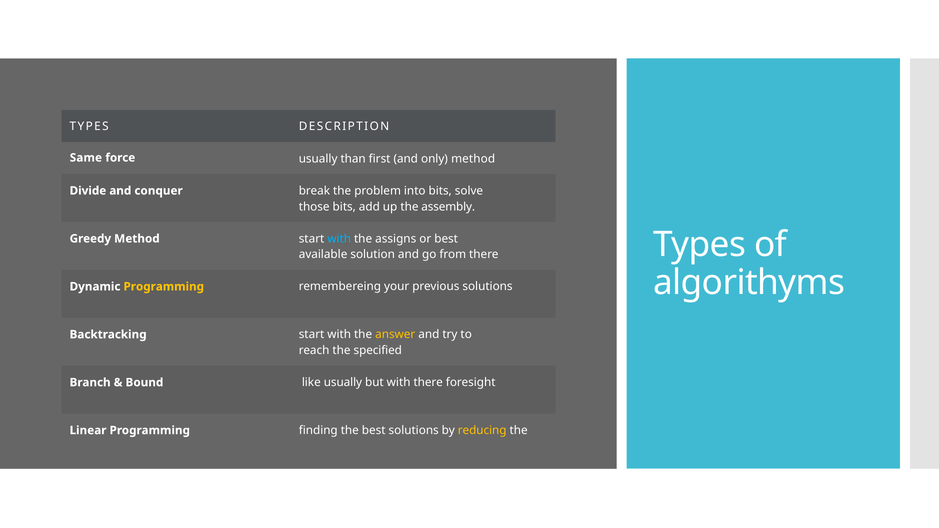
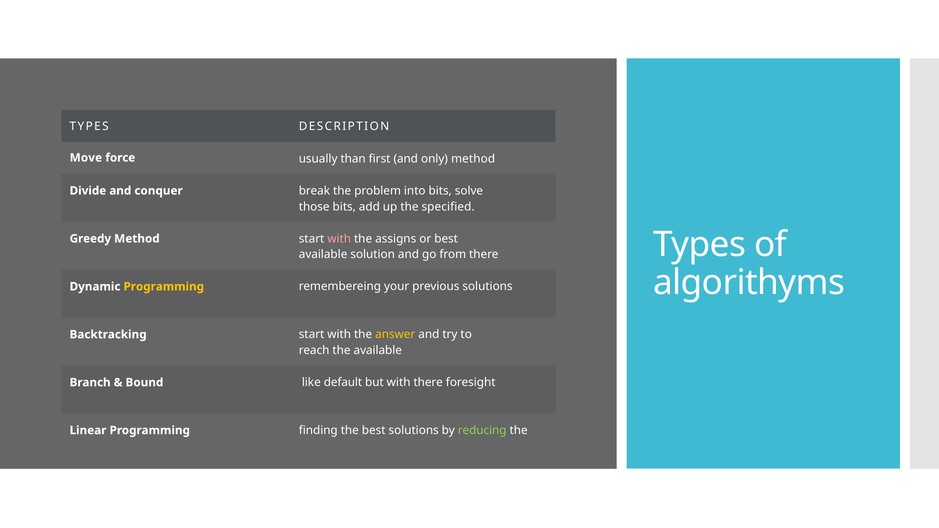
Same: Same -> Move (86, 158)
assembly: assembly -> specified (448, 207)
with colour: light blue -> pink (339, 239)
the specified: specified -> available (378, 351)
like usually: usually -> default (343, 383)
reducing colour: yellow -> light green (482, 430)
